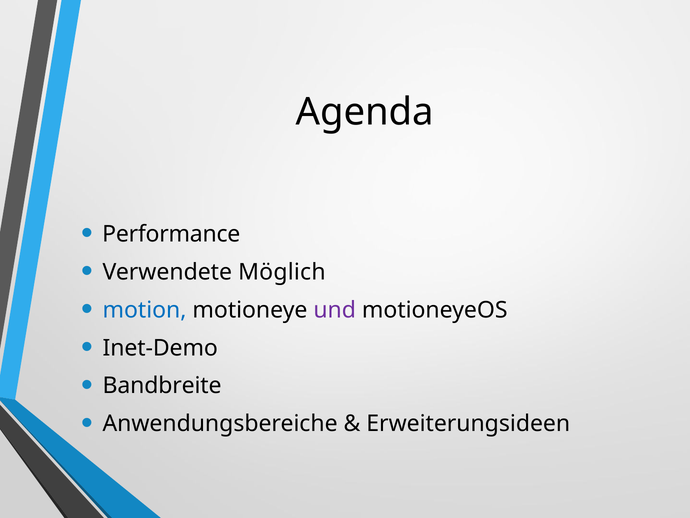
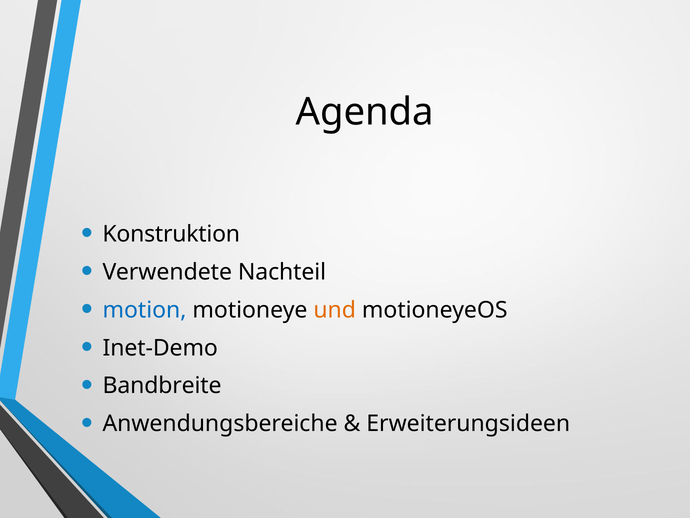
Performance: Performance -> Konstruktion (171, 234)
Möglich: Möglich -> Nachteil (282, 272)
und colour: purple -> orange (335, 310)
